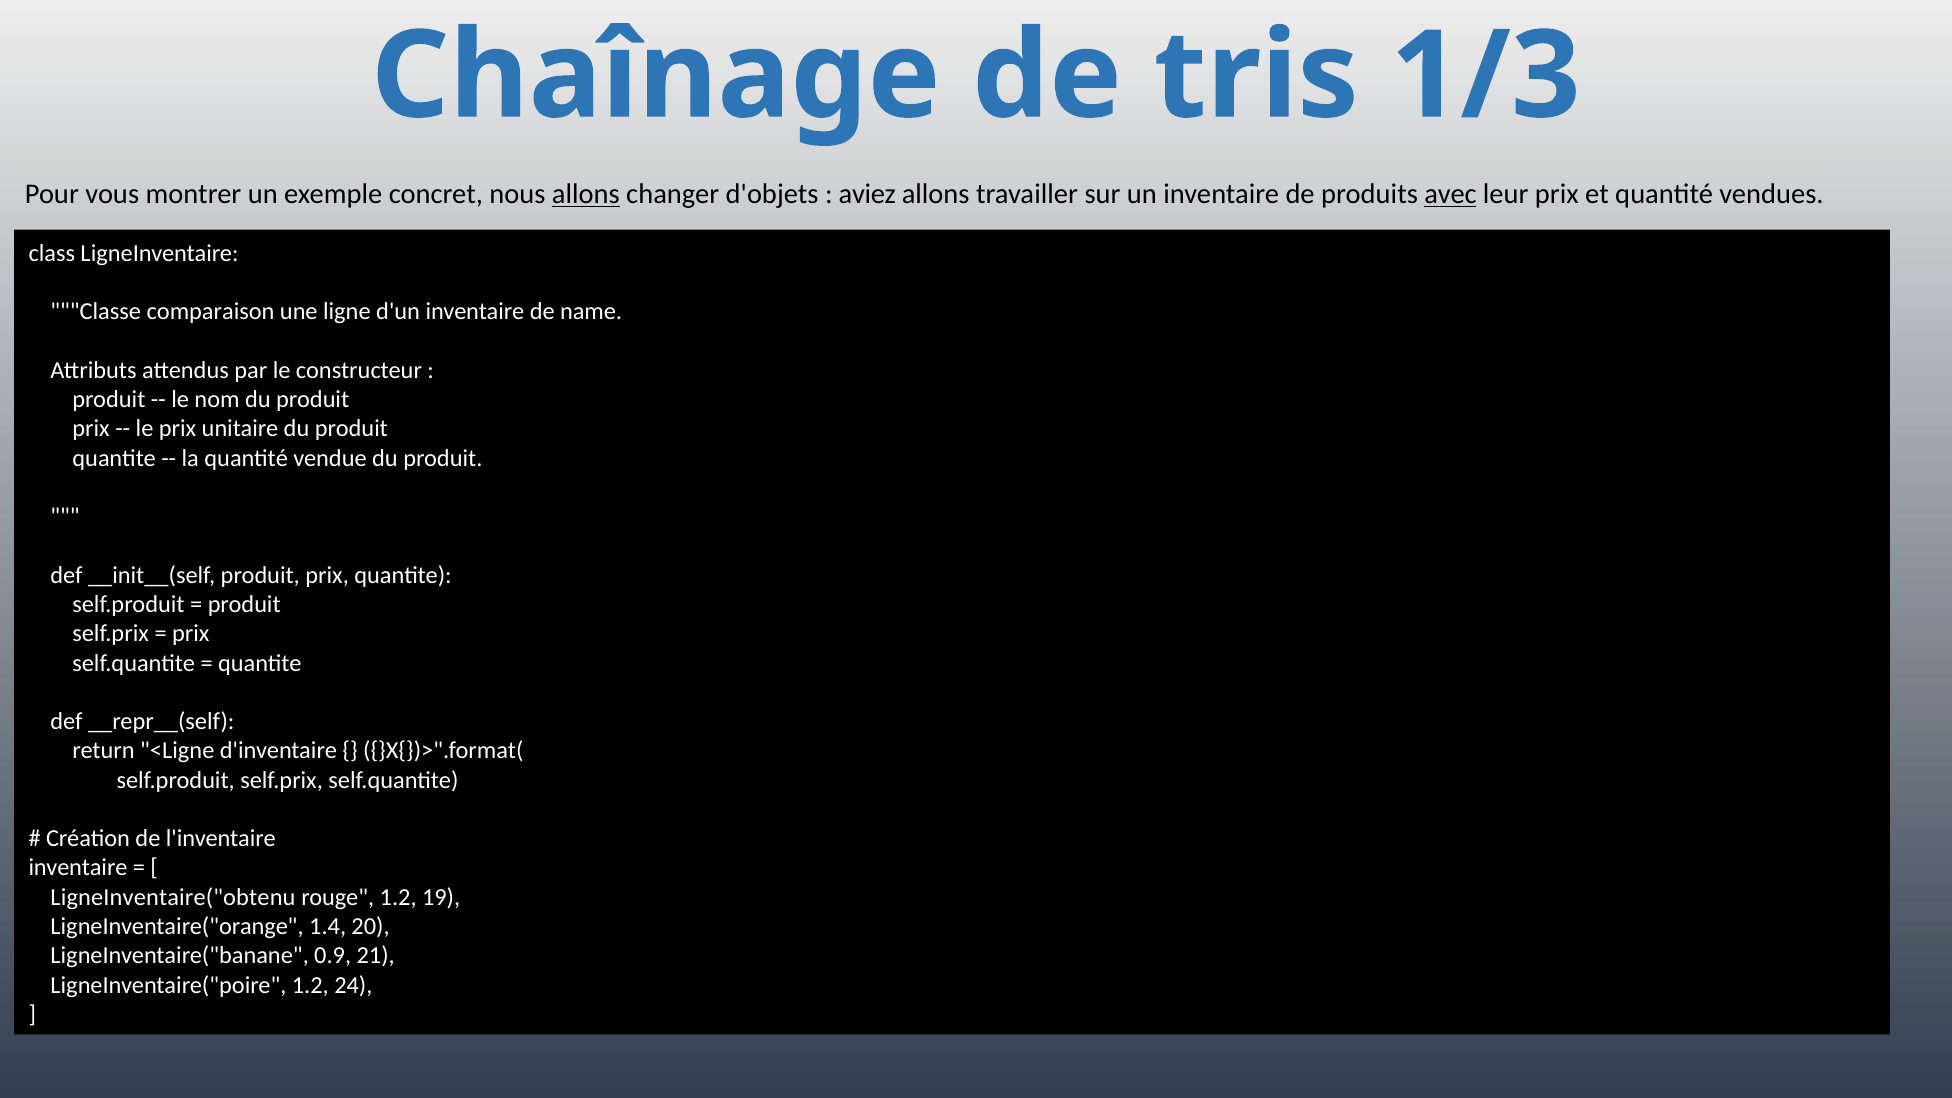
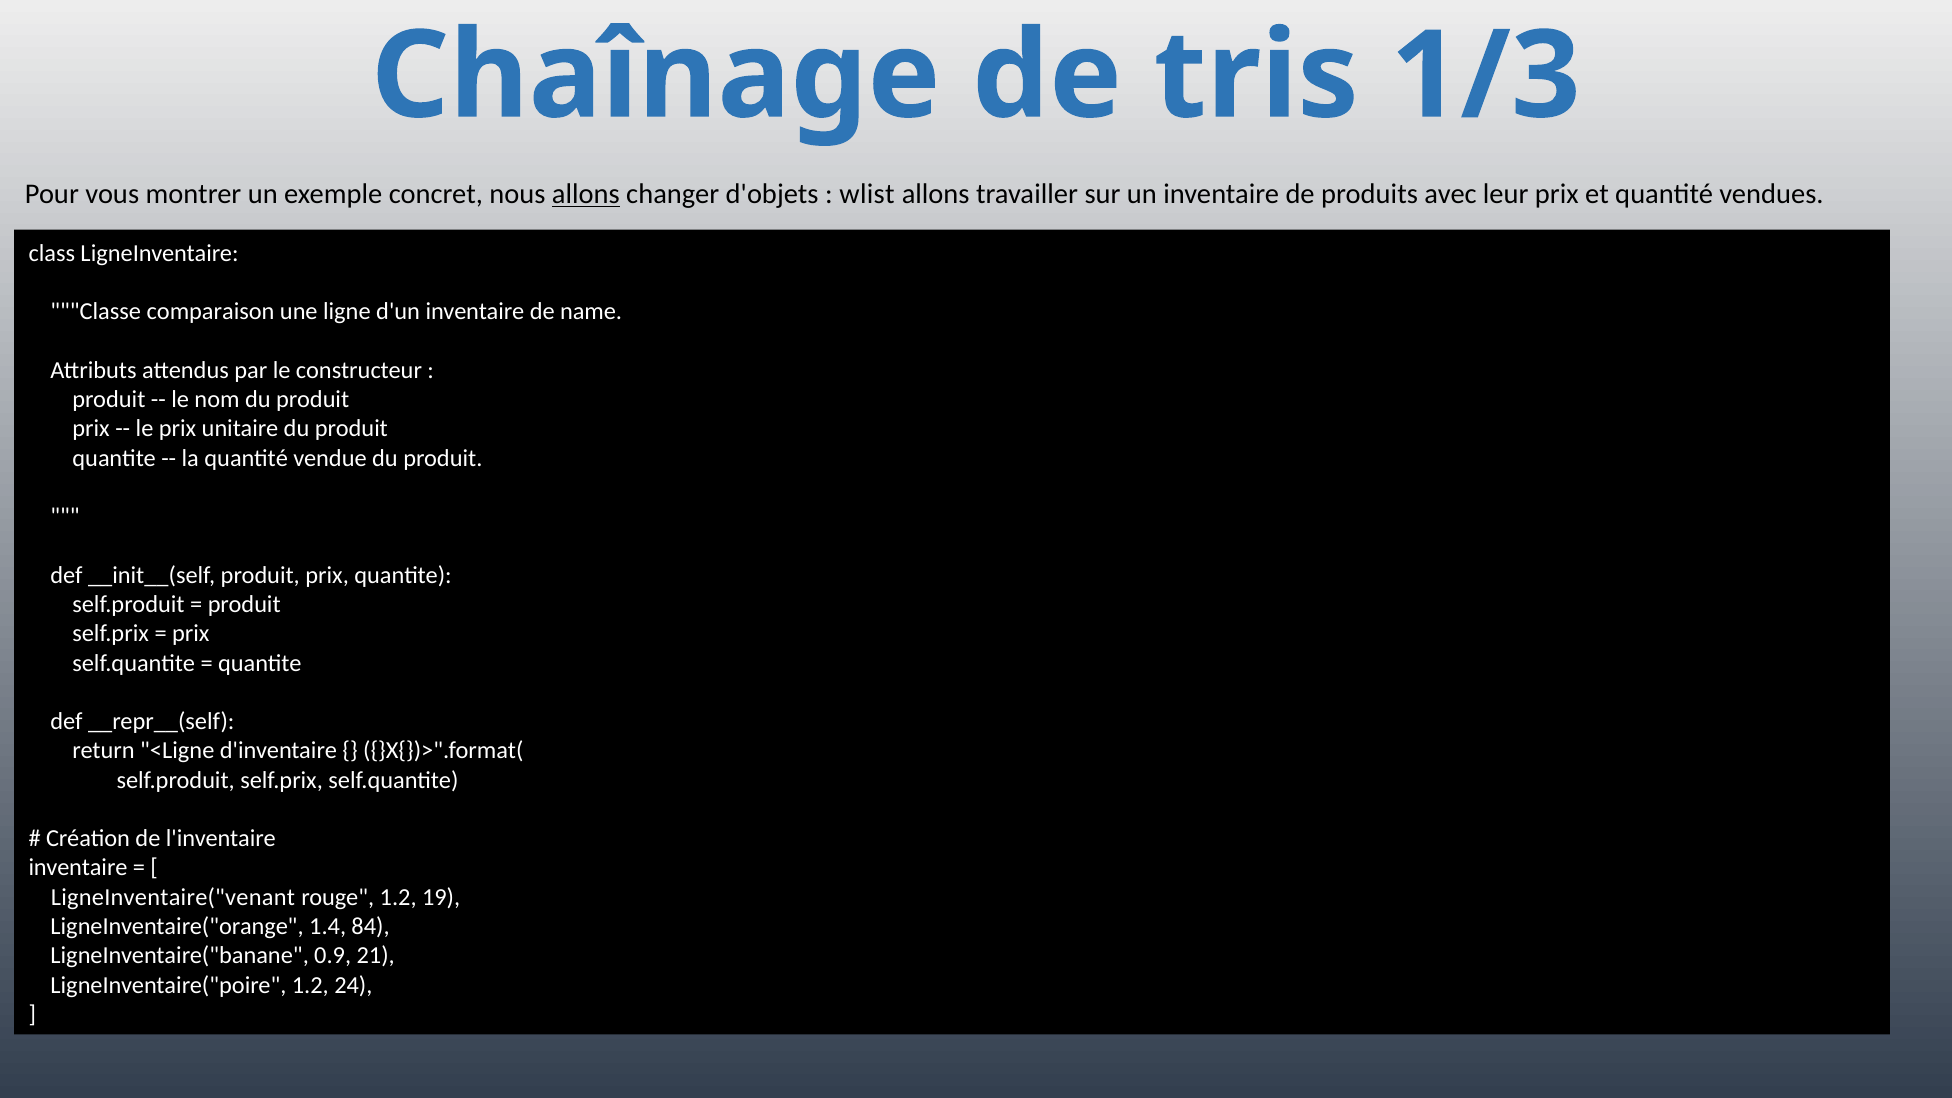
aviez: aviez -> wlist (867, 194)
avec underline: present -> none (1450, 194)
LigneInventaire("obtenu: LigneInventaire("obtenu -> LigneInventaire("venant (173, 897)
20: 20 -> 84 (371, 926)
